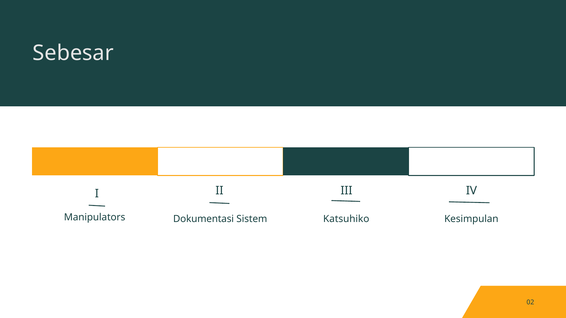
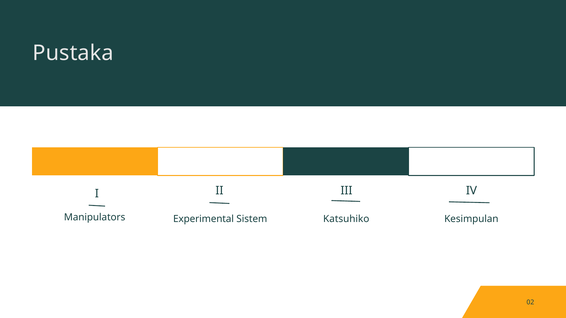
Sebesar: Sebesar -> Pustaka (73, 53)
Dokumentasi: Dokumentasi -> Experimental (204, 219)
